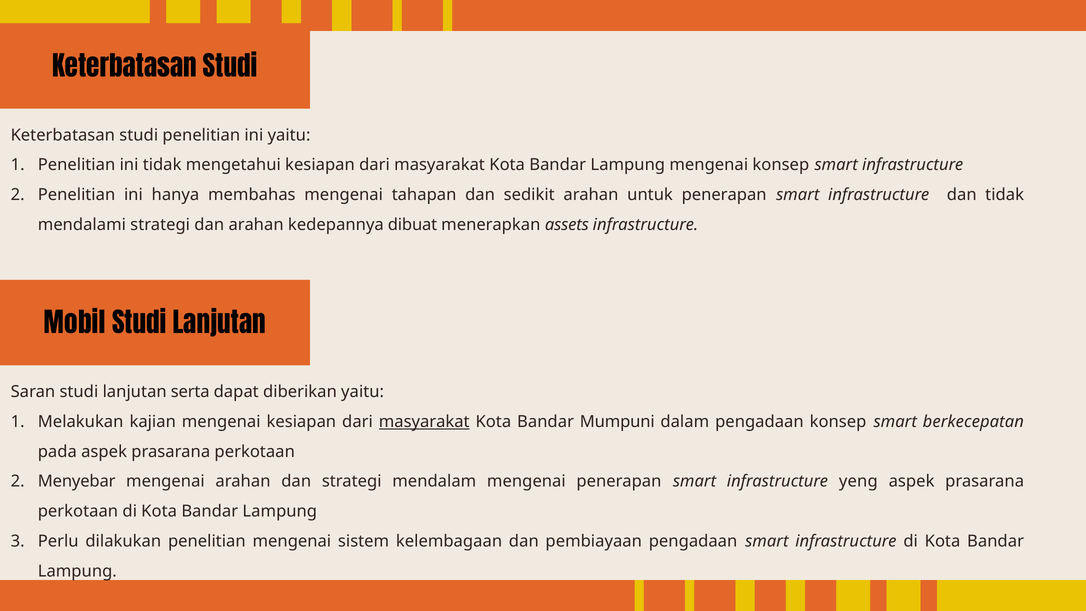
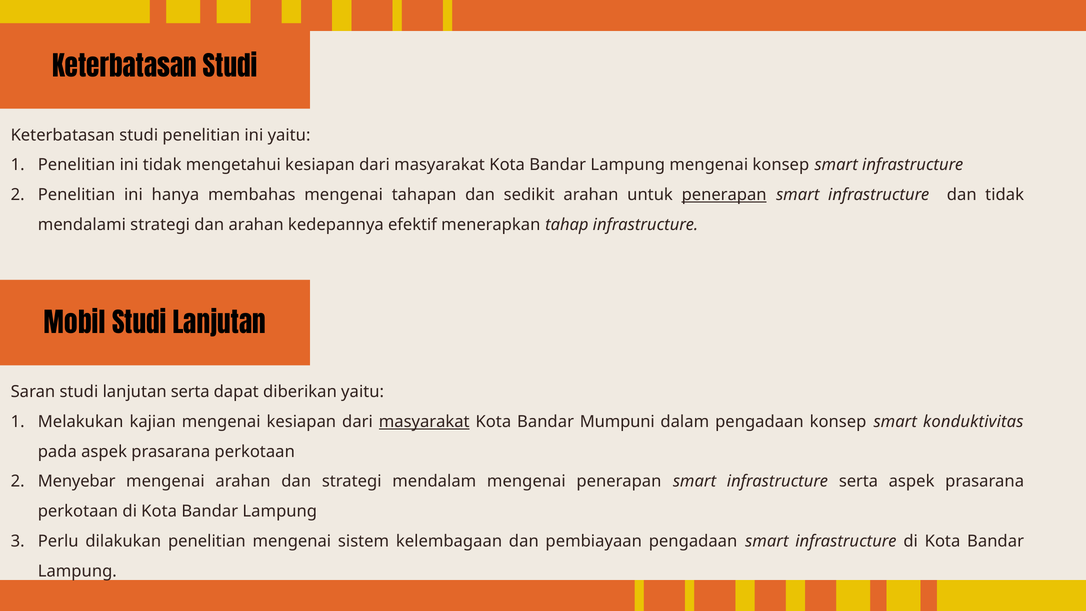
penerapan underline: none -> present (724, 195)
dibuat: dibuat -> efektif (412, 225)
assets: assets -> tahap (567, 225)
berkecepatan: berkecepatan -> konduktivitas (973, 422)
infrastructure yeng: yeng -> serta (858, 481)
